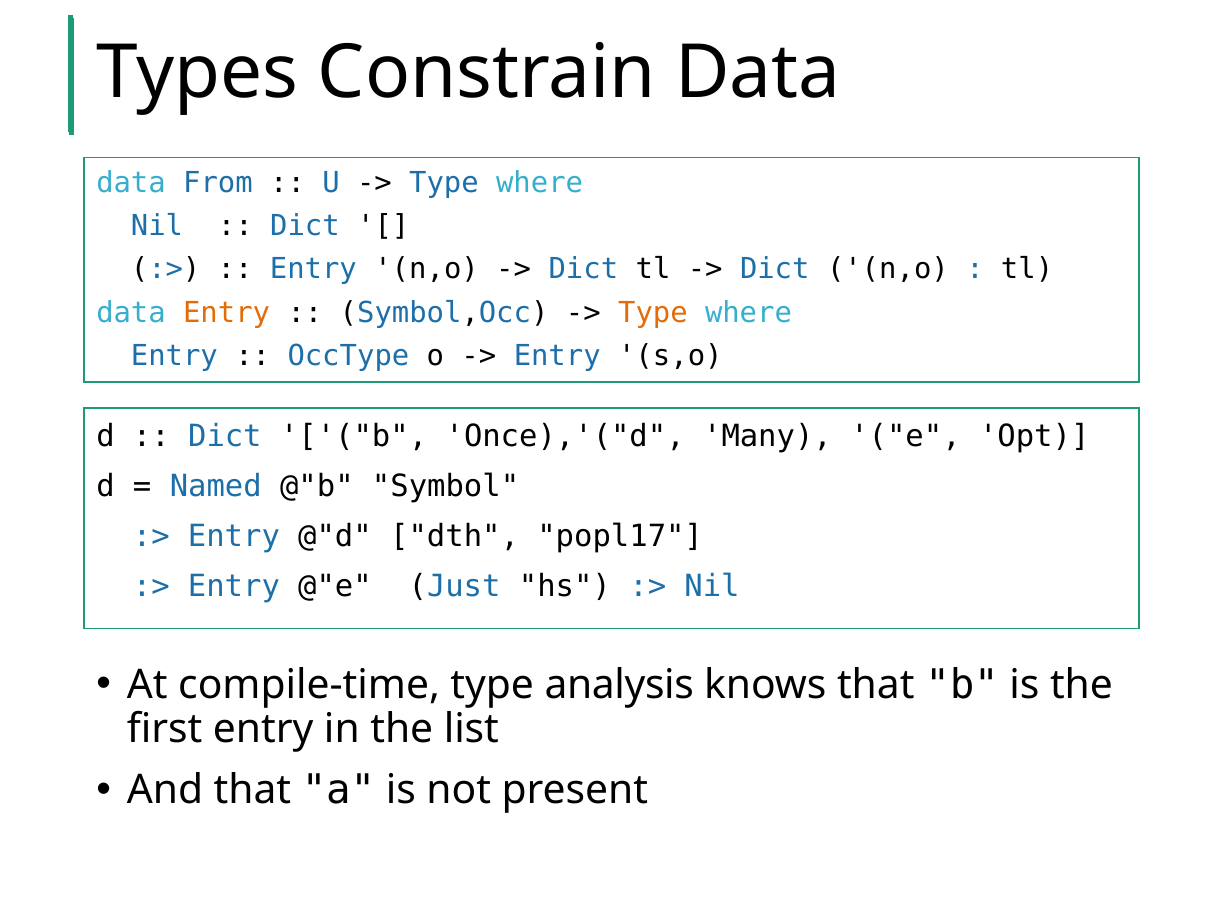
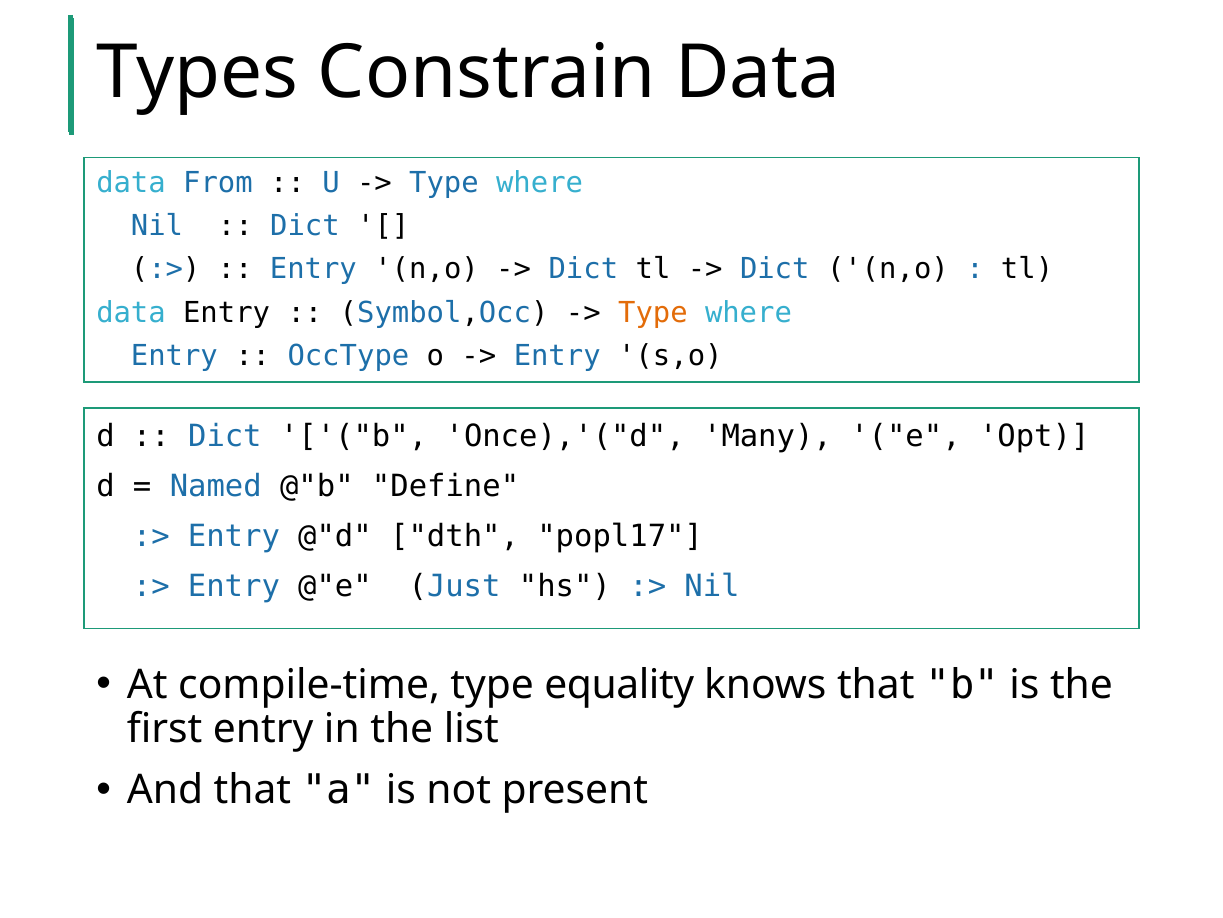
Entry colour: orange -> black (227, 312)
Symbol: Symbol -> Define (446, 486)
analysis: analysis -> equality (619, 684)
